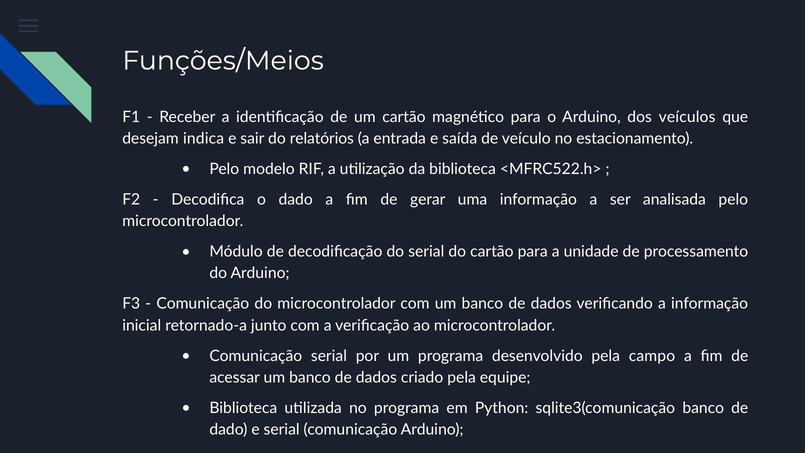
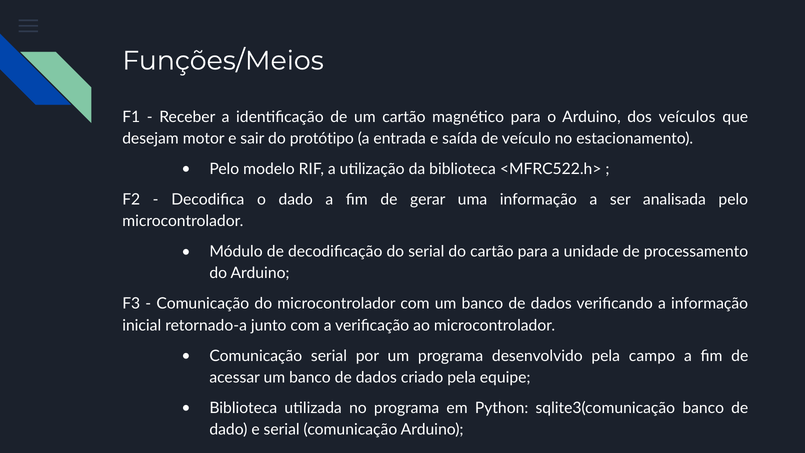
indica: indica -> motor (204, 138)
relatórios: relatórios -> protótipo (322, 138)
